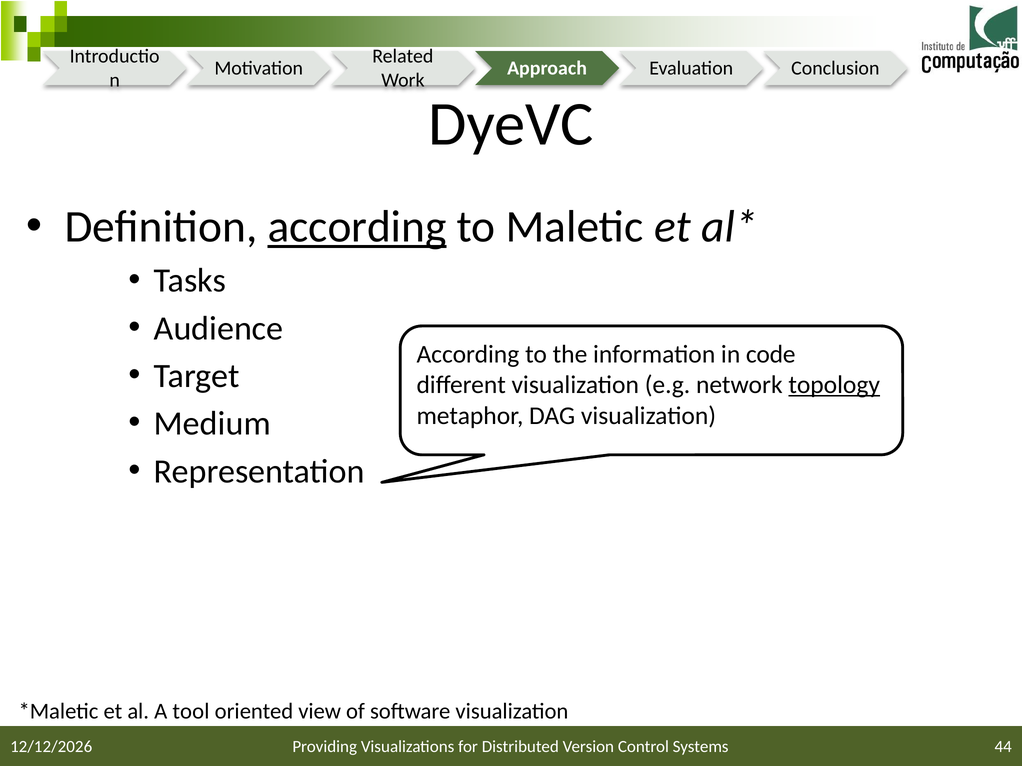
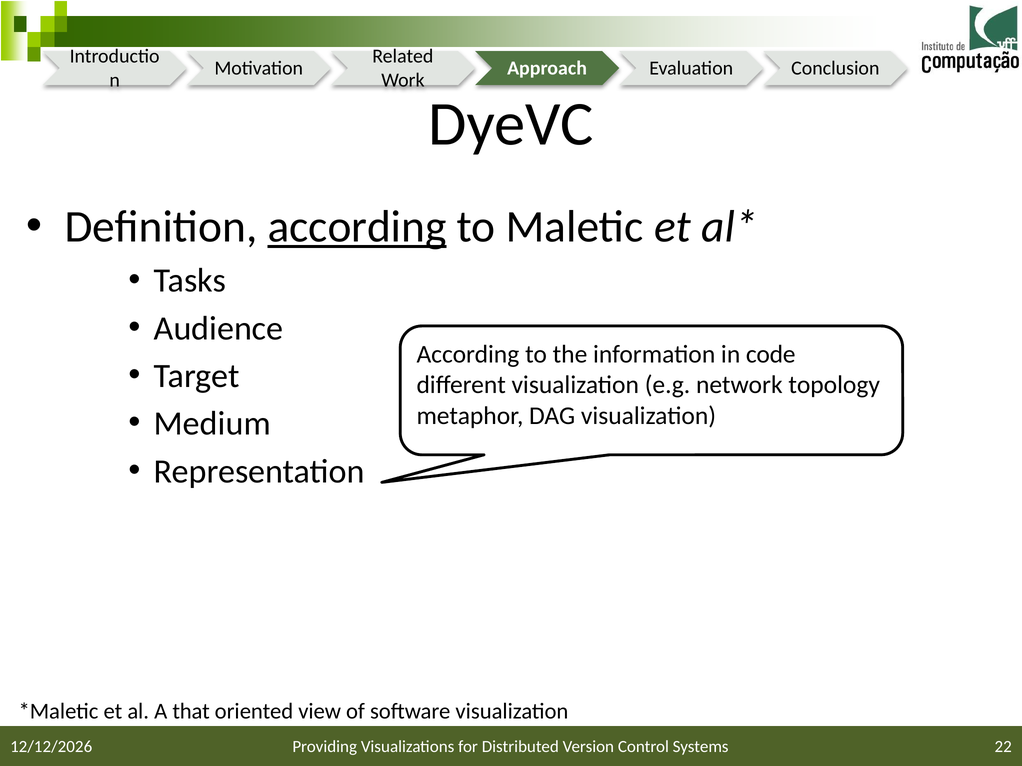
topology underline: present -> none (834, 385)
tool: tool -> that (191, 712)
44: 44 -> 22 (1003, 747)
